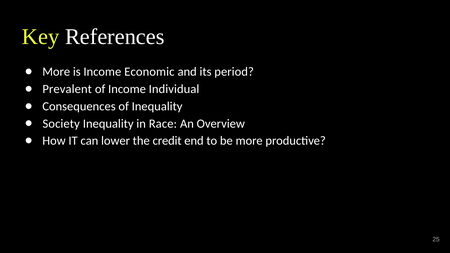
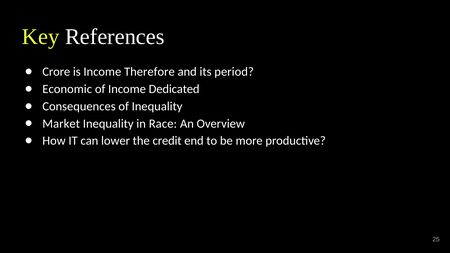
More: More -> Crore (56, 72)
Economic: Economic -> Therefore (149, 72)
Prevalent: Prevalent -> Economic (67, 89)
Individual: Individual -> Dedicated (174, 89)
Society: Society -> Market (61, 124)
